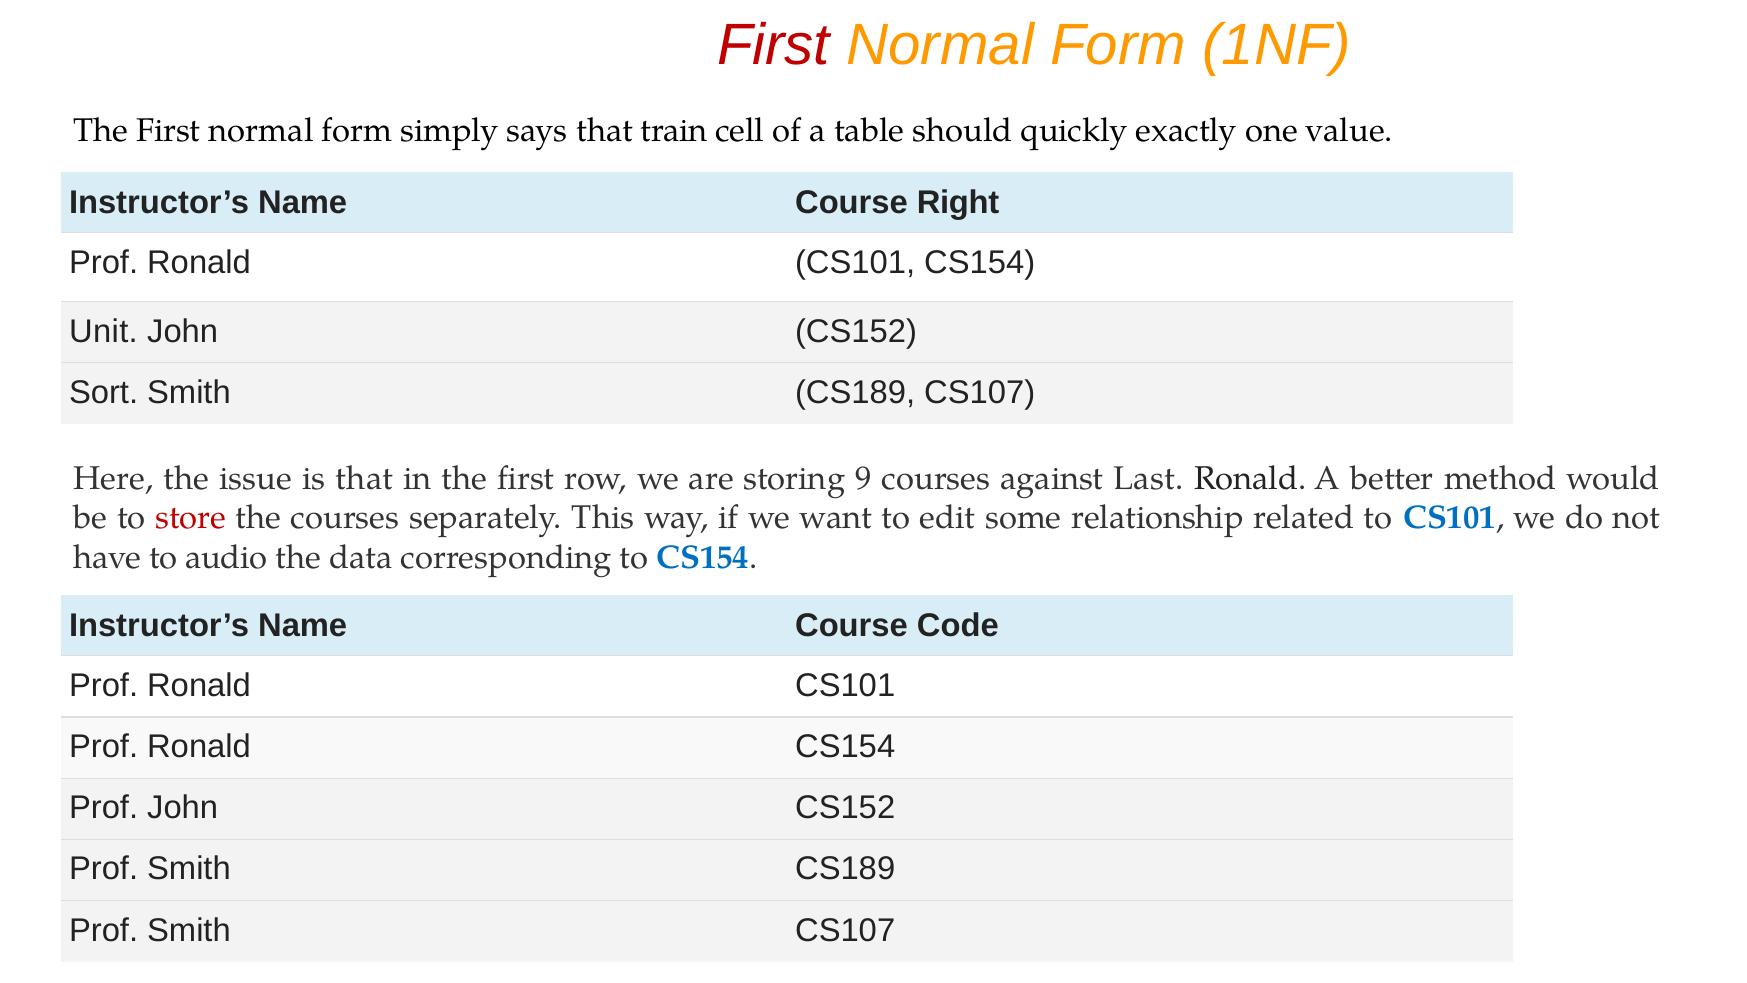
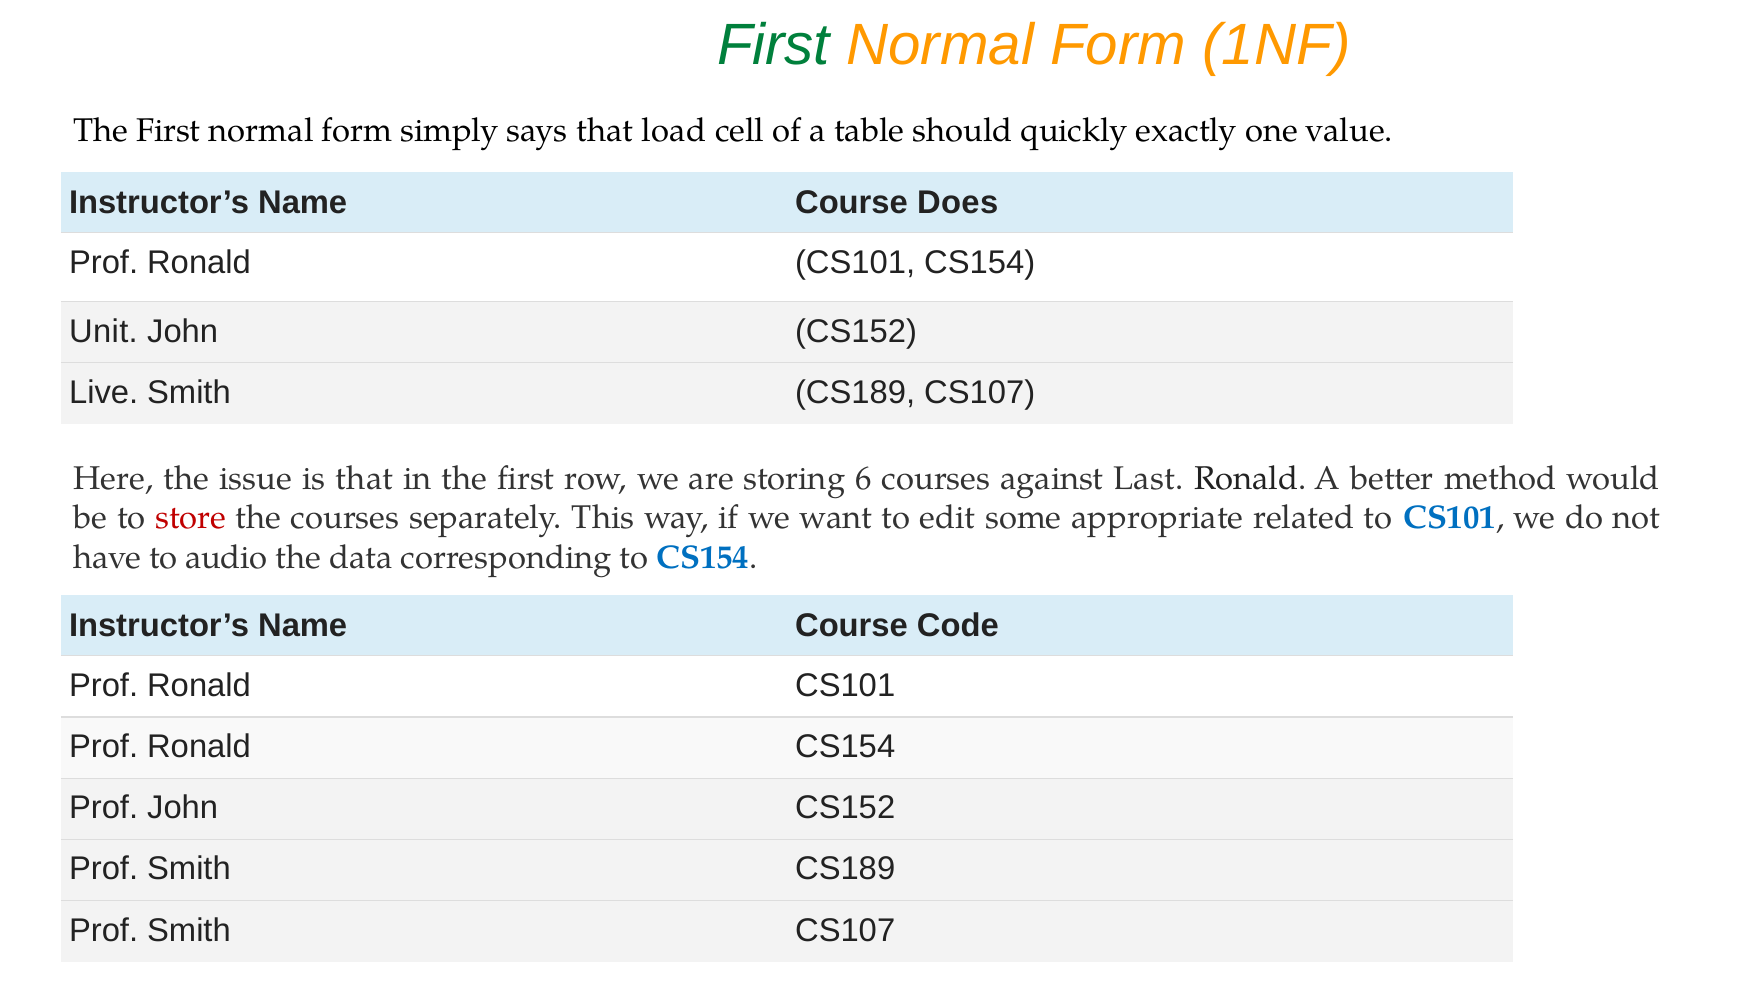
First colour: red -> green (774, 45)
train: train -> load (674, 131)
Right: Right -> Does (958, 203)
Sort: Sort -> Live (104, 392)
9: 9 -> 6 (863, 478)
relationship: relationship -> appropriate (1158, 518)
